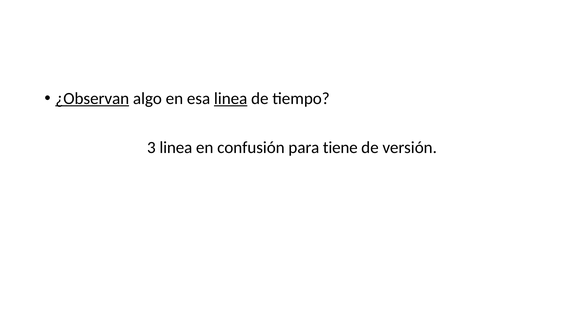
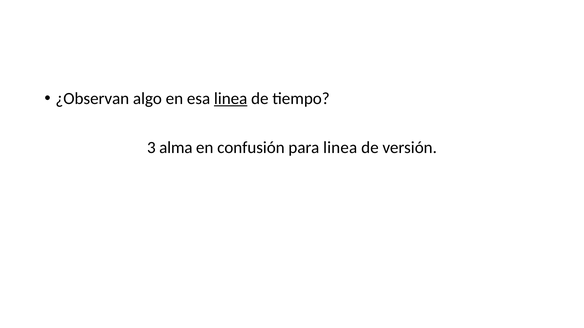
¿Observan underline: present -> none (92, 99)
3 linea: linea -> alma (176, 148)
para tiene: tiene -> linea (340, 148)
